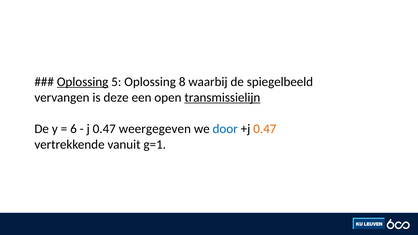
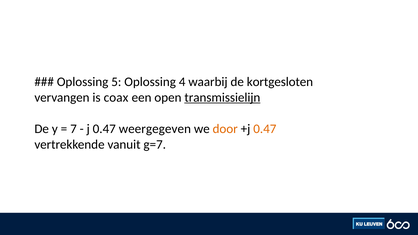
Oplossing underline: present -> none (83, 82)
8: 8 -> 4 (182, 82)
spiegelbeeld: spiegelbeeld -> kortgesloten (280, 82)
deze: deze -> coax (116, 97)
6: 6 -> 7 (73, 129)
door colour: blue -> orange (225, 129)
g=1: g=1 -> g=7 (155, 144)
